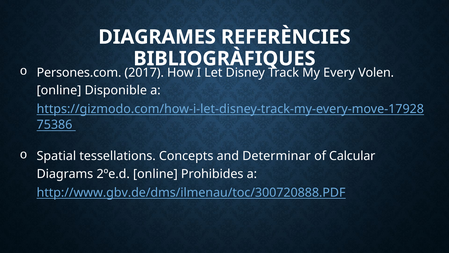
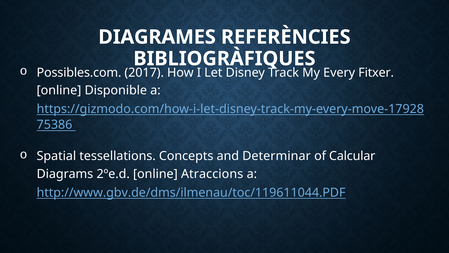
Persones.com: Persones.com -> Possibles.com (79, 72)
Volen: Volen -> Fitxer (376, 72)
Prohibides: Prohibides -> Atraccions (212, 174)
http://www.gbv.de/dms/ilmenau/toc/300720888.PDF: http://www.gbv.de/dms/ilmenau/toc/300720888.PDF -> http://www.gbv.de/dms/ilmenau/toc/119611044.PDF (191, 192)
